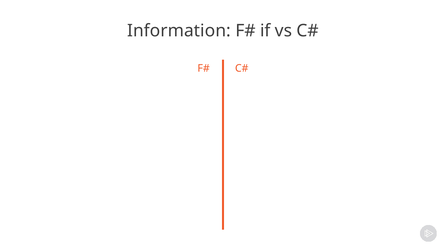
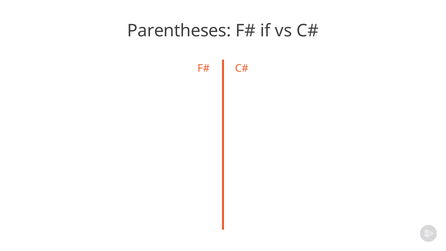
Information: Information -> Parentheses (179, 31)
